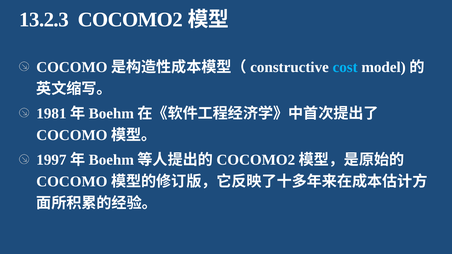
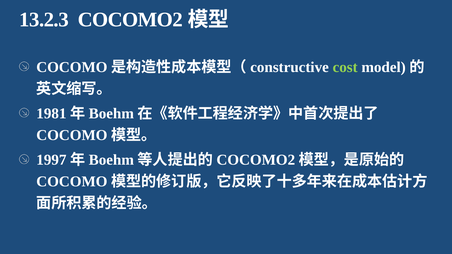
cost colour: light blue -> light green (345, 67)
